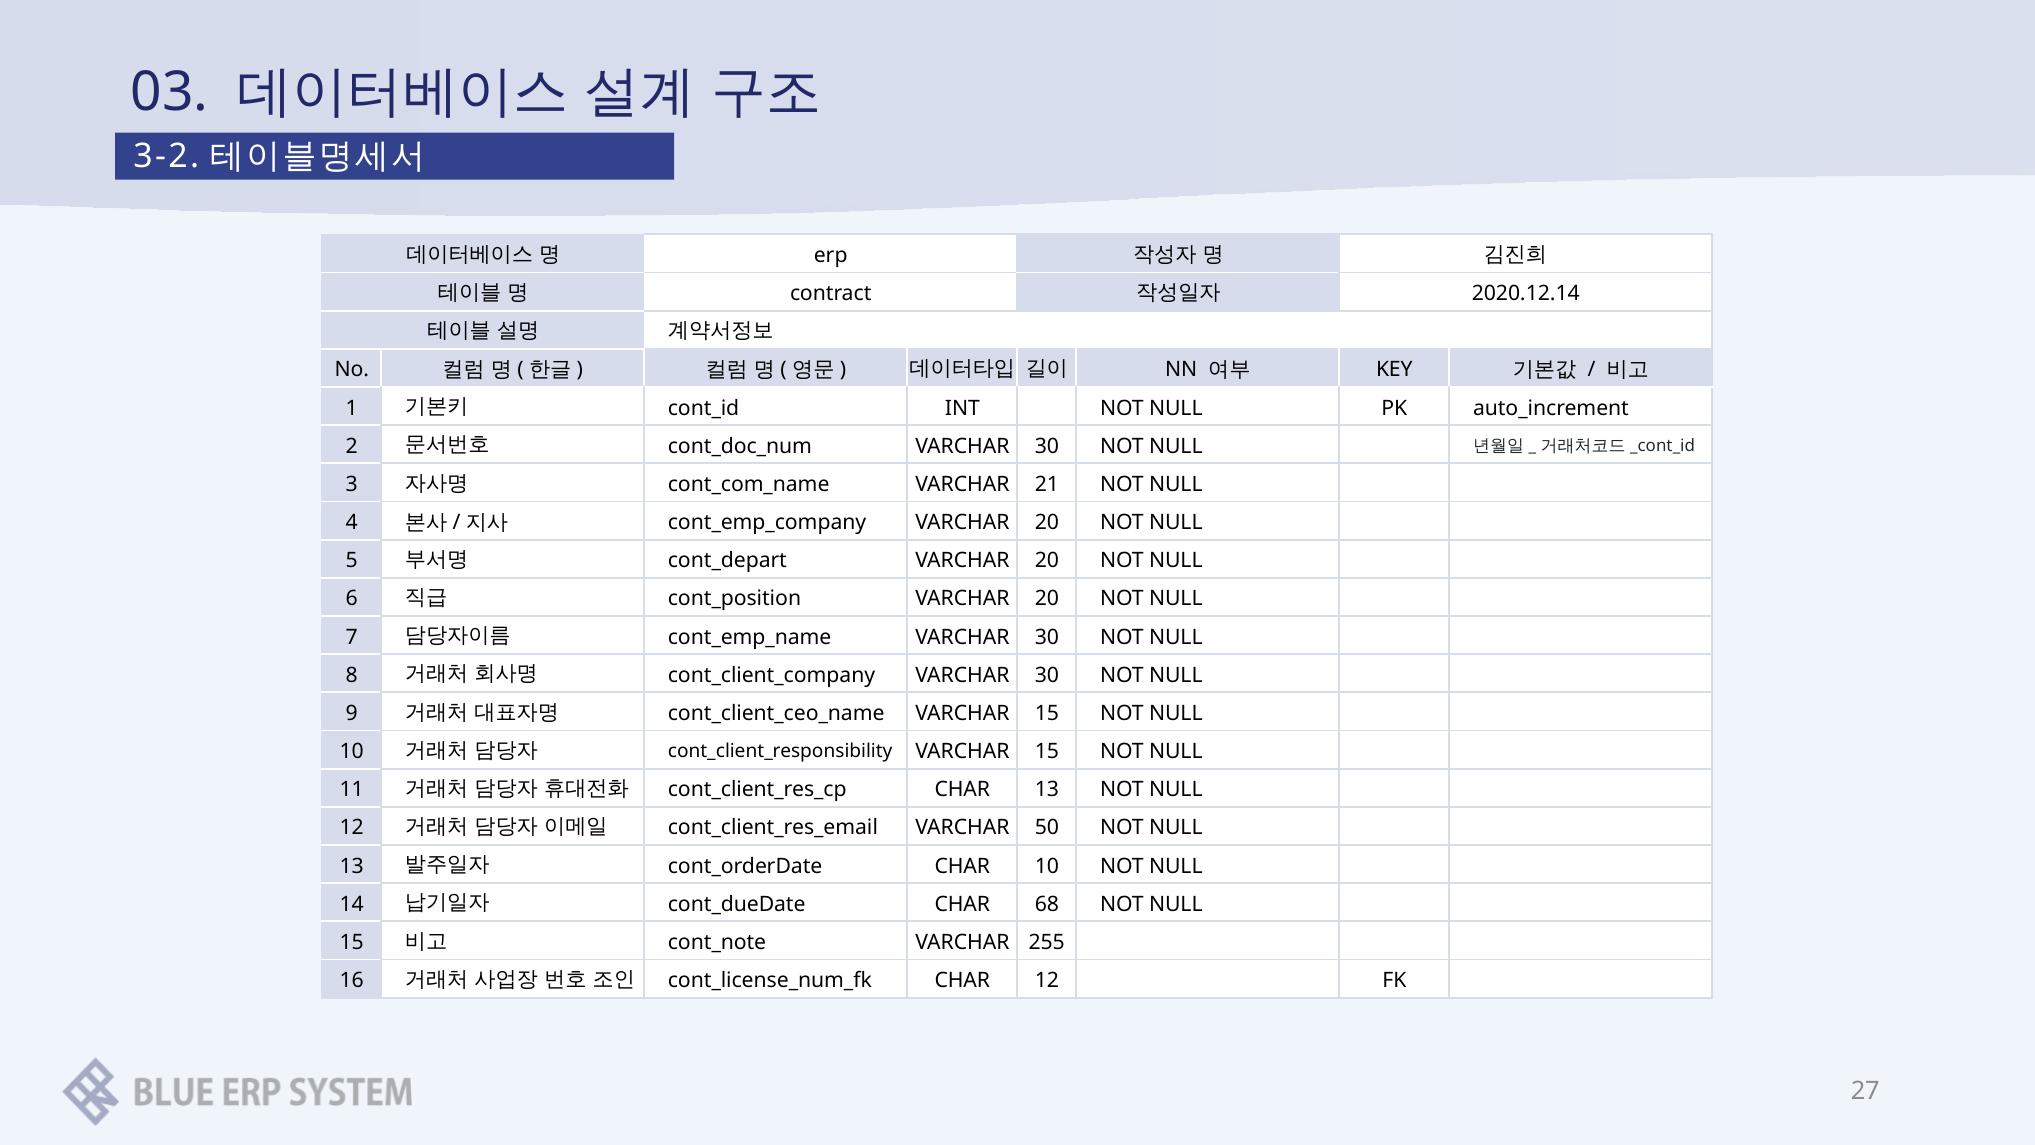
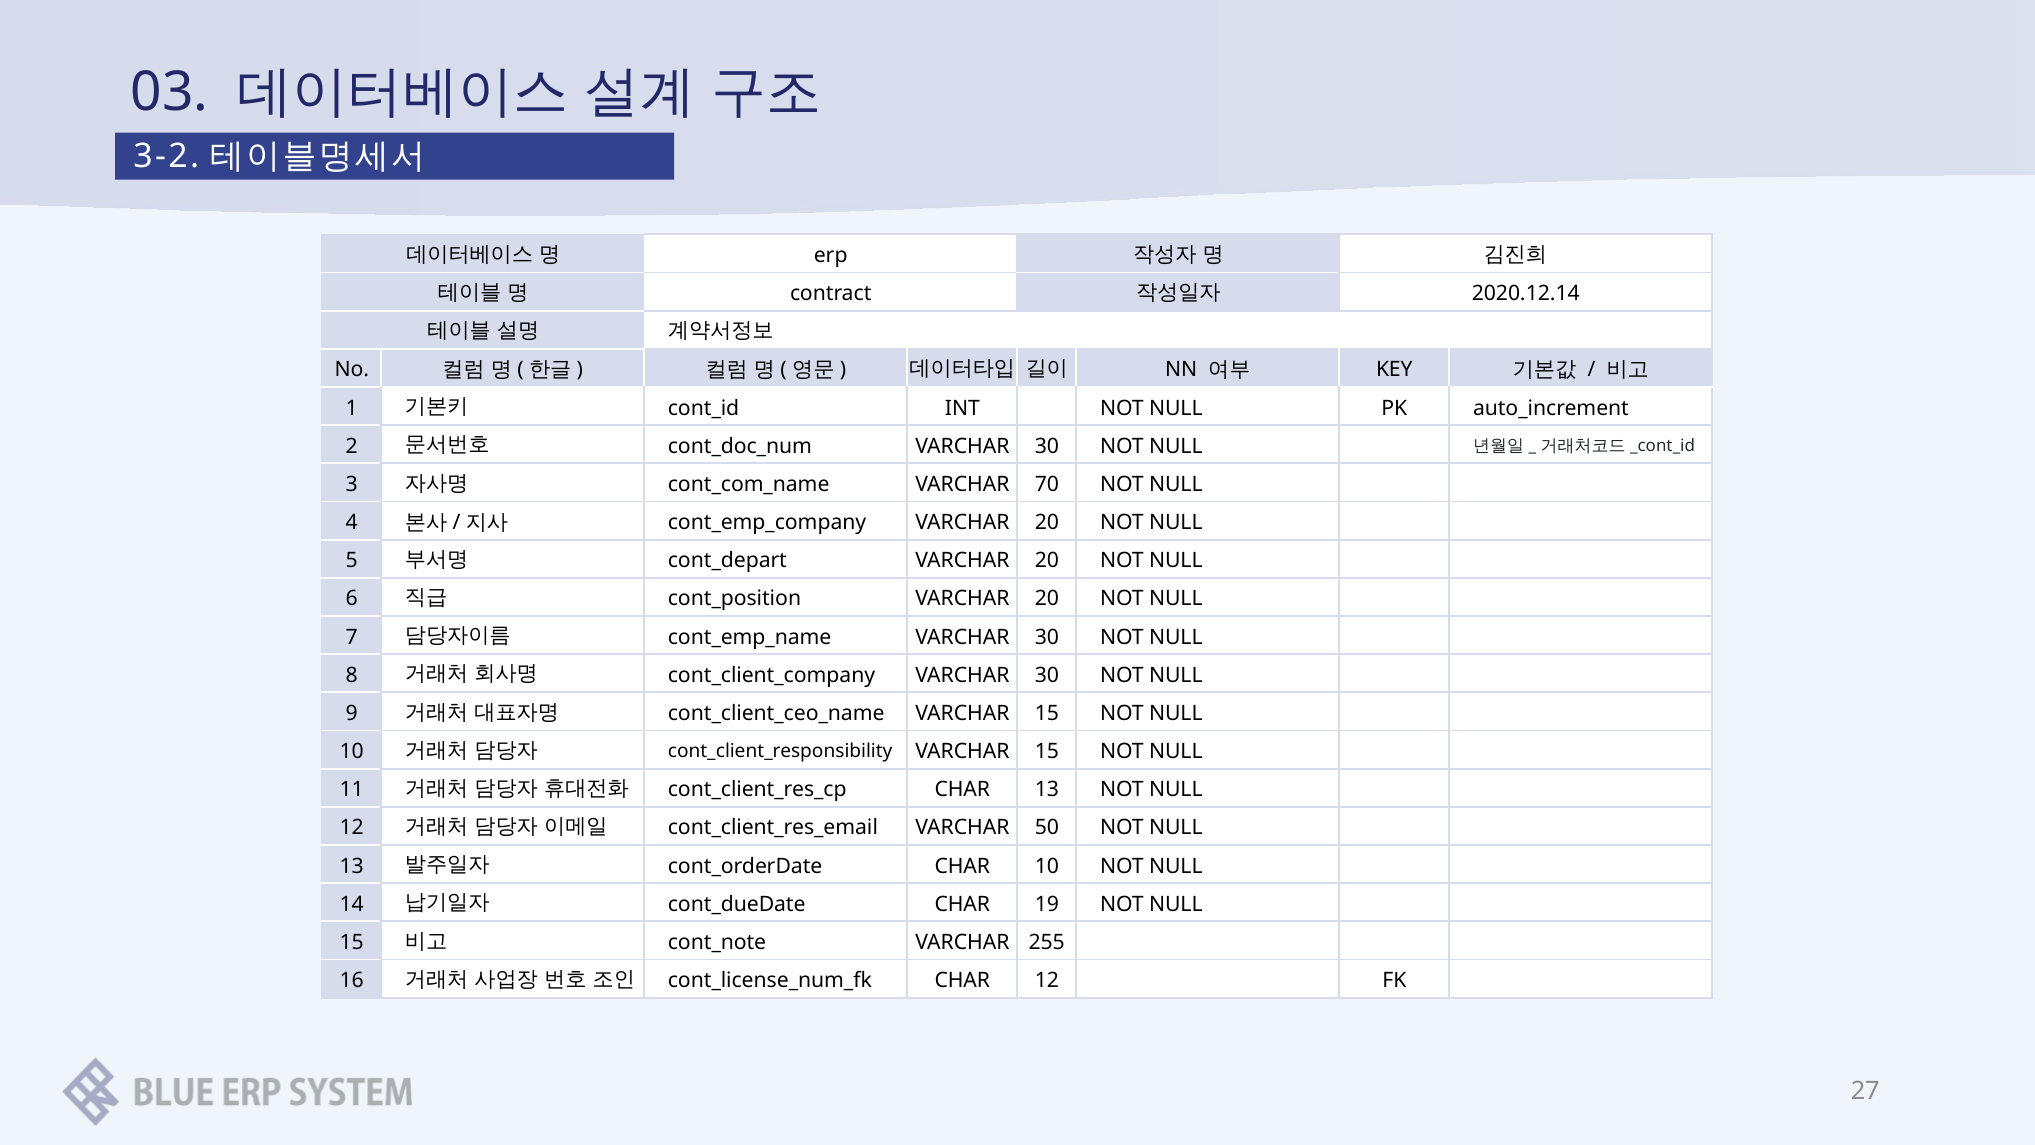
21: 21 -> 70 (1047, 484)
68: 68 -> 19 (1047, 904)
